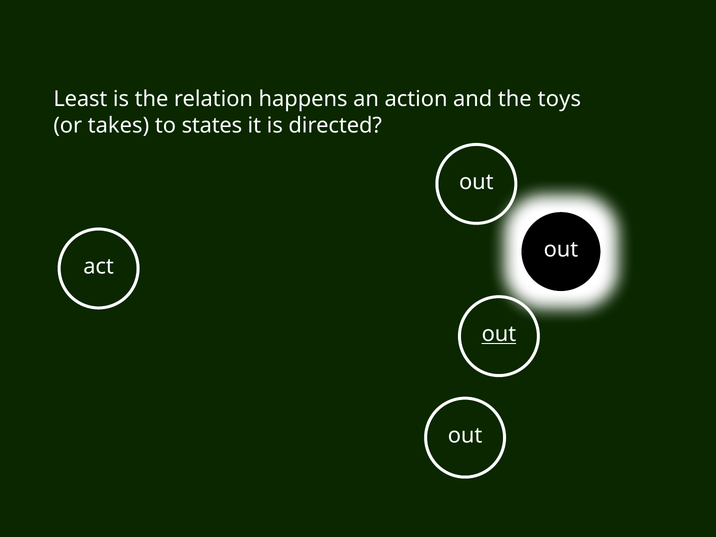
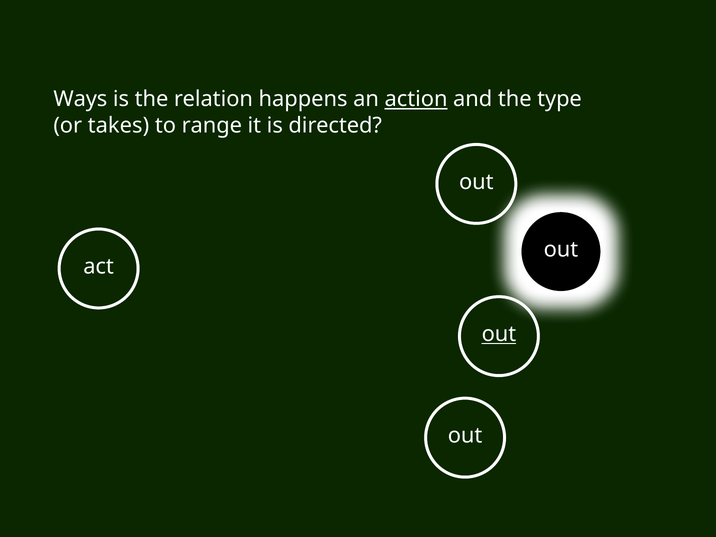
Least: Least -> Ways (80, 99)
action underline: none -> present (416, 99)
toys: toys -> type (560, 99)
states: states -> range (212, 125)
